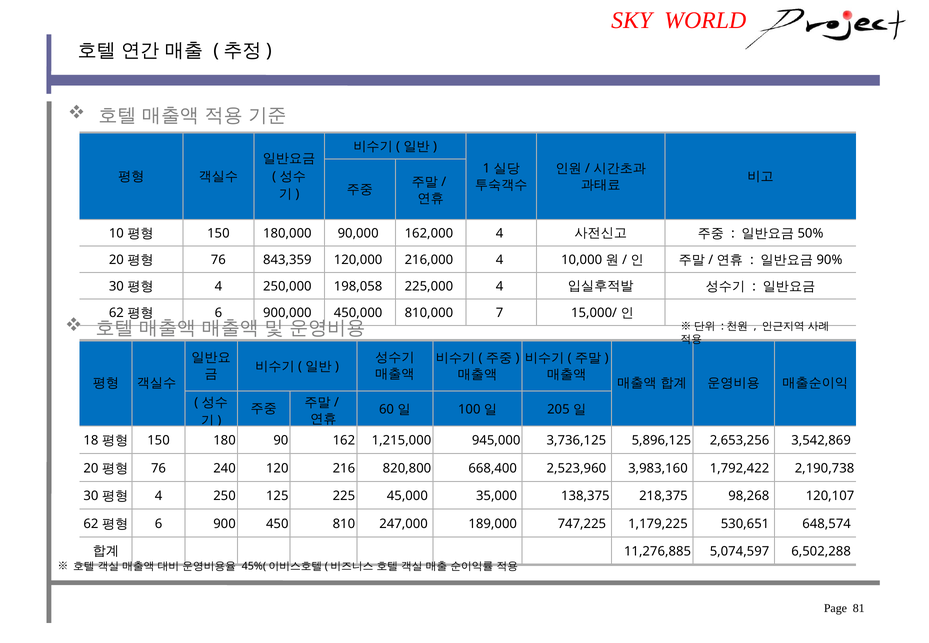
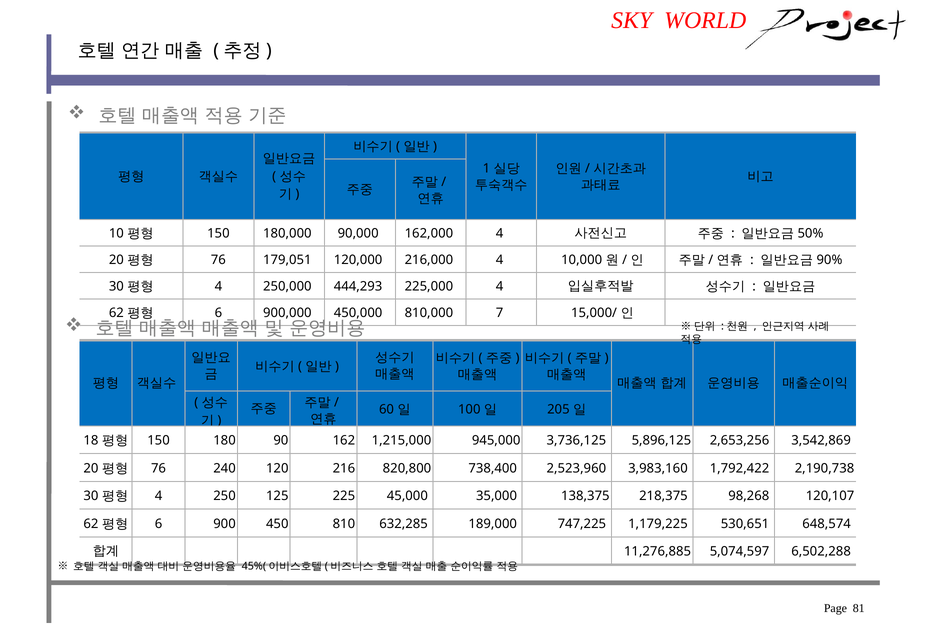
843,359: 843,359 -> 179,051 (287, 260)
198,058: 198,058 -> 444,293 (358, 286)
668,400: 668,400 -> 738,400 (493, 468)
247,000: 247,000 -> 632,285 (404, 524)
